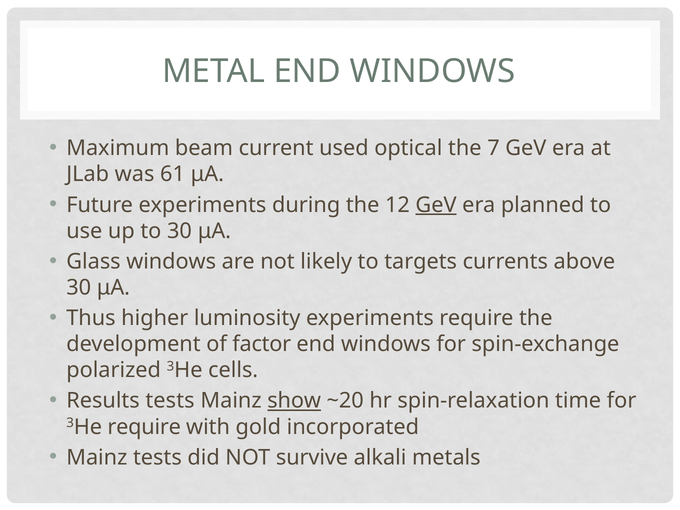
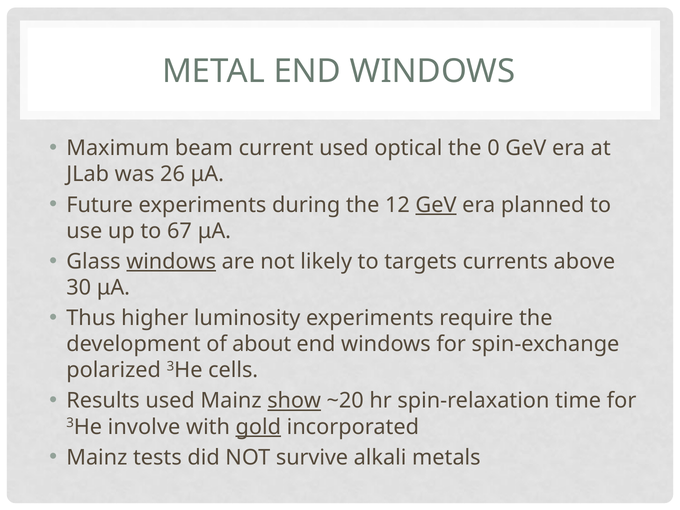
7: 7 -> 0 (493, 148)
61: 61 -> 26 (173, 174)
to 30: 30 -> 67 (179, 231)
windows underline: none -> present (171, 262)
factor: factor -> about (262, 344)
Results tests: tests -> used (170, 401)
3He require: require -> involve (144, 427)
gold underline: none -> present (258, 427)
